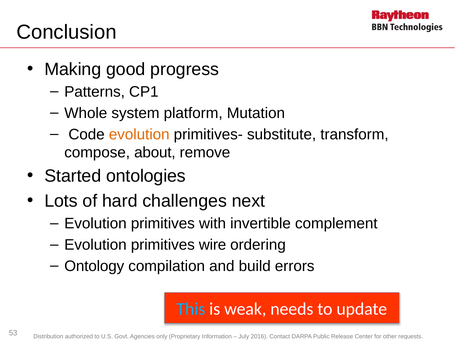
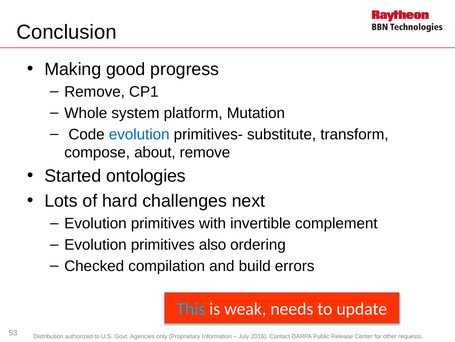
Patterns: Patterns -> Remove (95, 92)
evolution colour: orange -> blue (139, 134)
wire: wire -> also (213, 244)
Ontology: Ontology -> Checked (94, 266)
